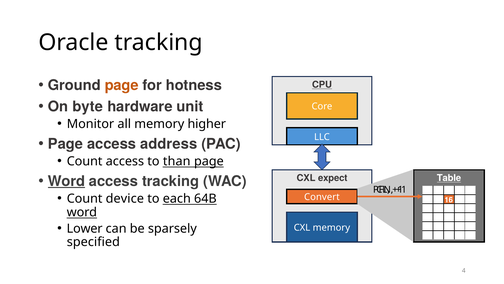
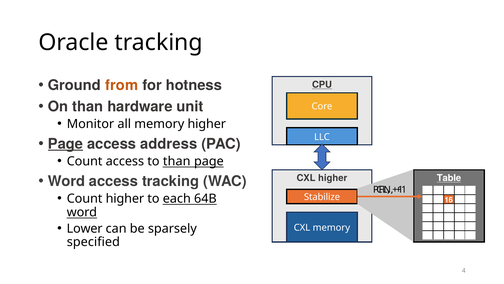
Ground page: page -> from (122, 85)
On byte: byte -> than (88, 106)
Page underline: none -> present (65, 144)
Word underline: present -> none (66, 181)
CXL expect: expect -> higher (333, 178)
Count device: device -> higher (125, 198)
Convert: Convert -> Stabilize (322, 197)
